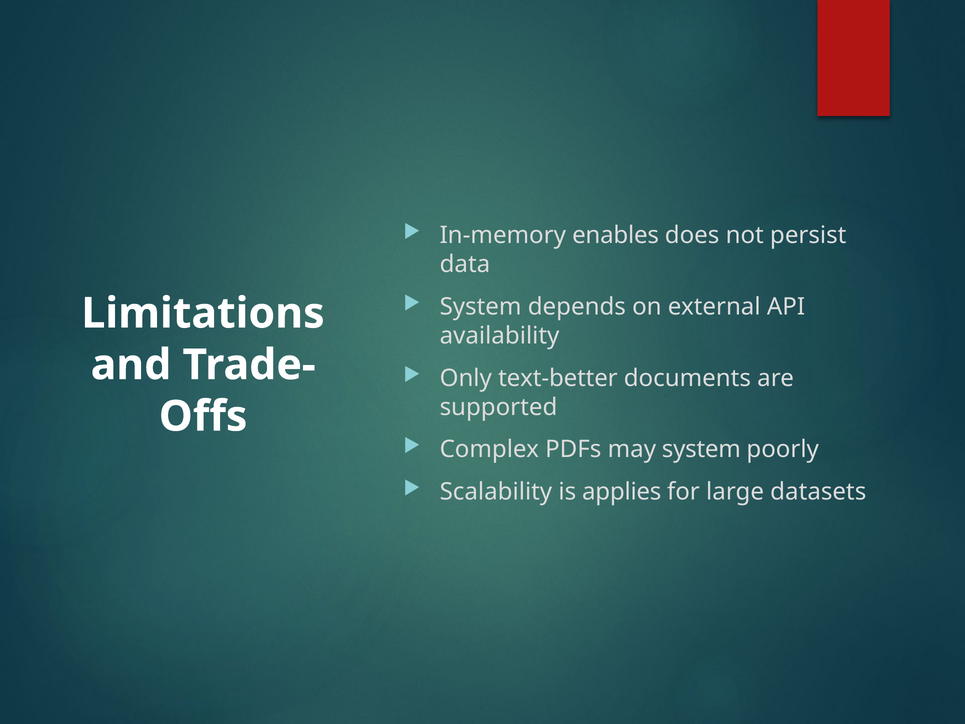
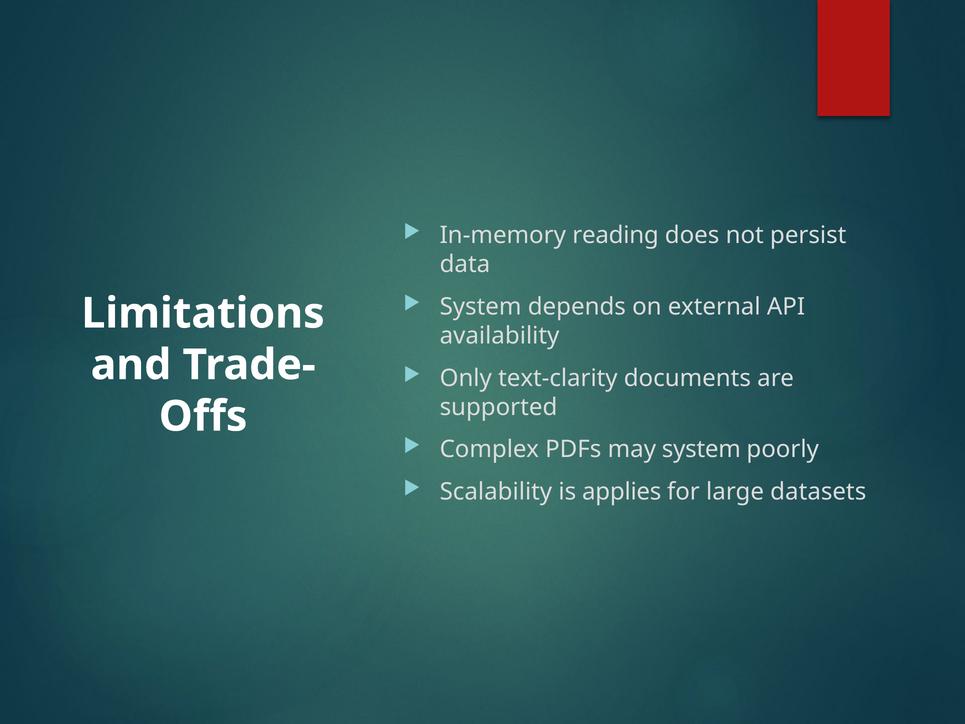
enables: enables -> reading (616, 235)
text-better: text-better -> text-clarity (558, 378)
